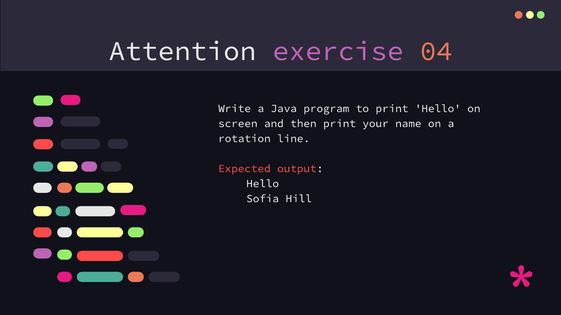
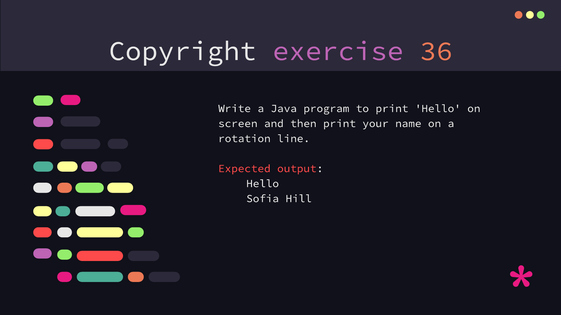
Attention: Attention -> Copyright (182, 51)
04: 04 -> 36 (436, 51)
